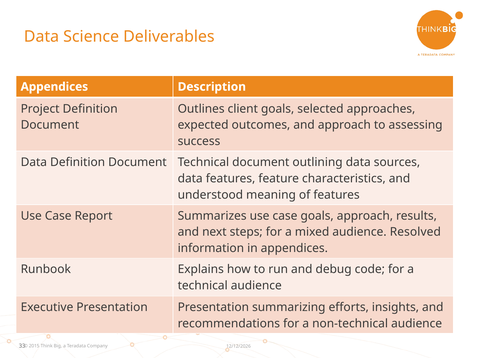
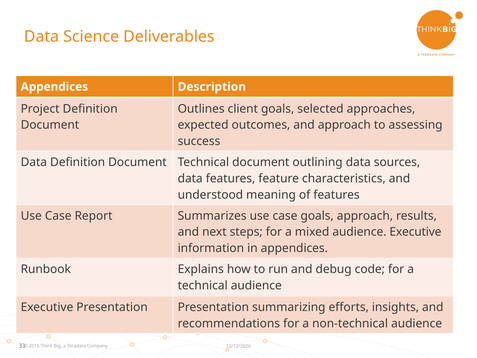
mixed audience Resolved: Resolved -> Executive (415, 232)
